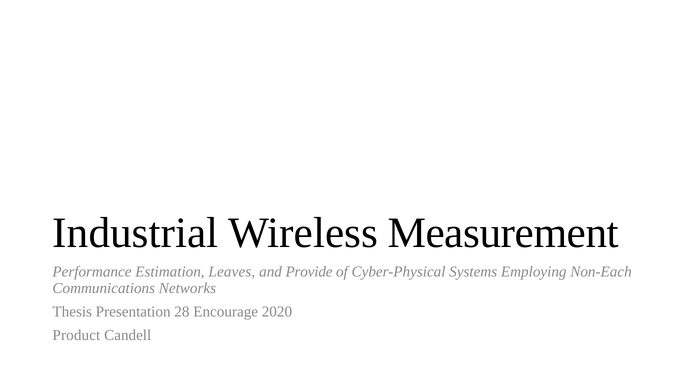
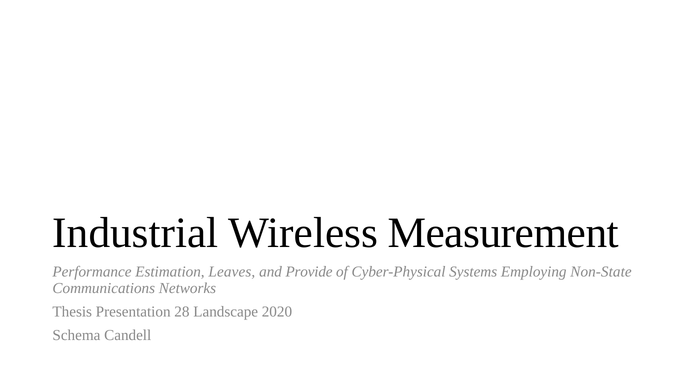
Non-Each: Non-Each -> Non-State (601, 272)
Encourage: Encourage -> Landscape (226, 312)
Product: Product -> Schema (76, 335)
